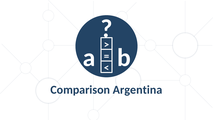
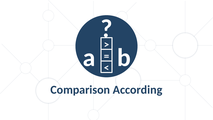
Argentina: Argentina -> According (138, 90)
